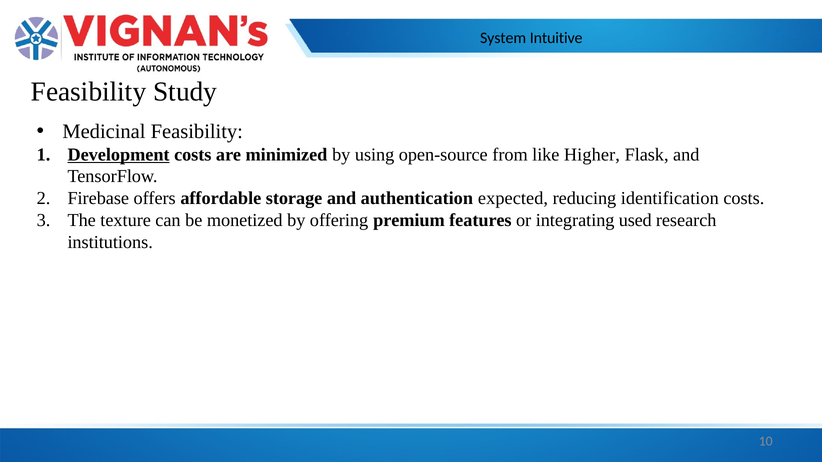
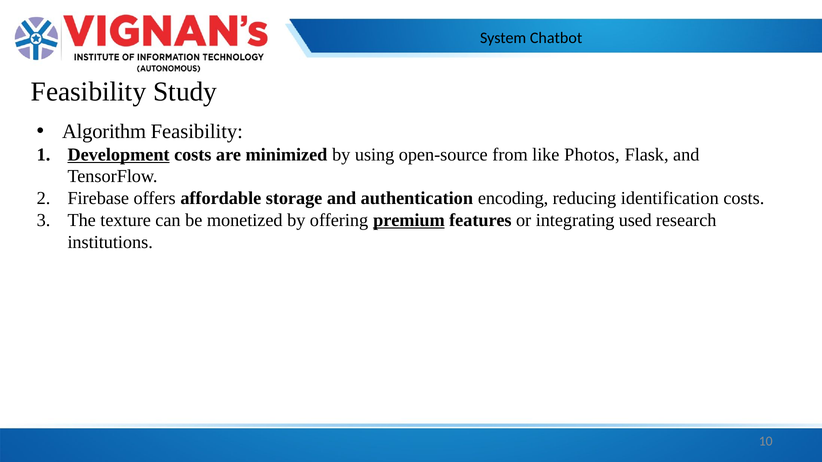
Intuitive: Intuitive -> Chatbot (556, 38)
Medicinal: Medicinal -> Algorithm (104, 132)
Higher: Higher -> Photos (592, 155)
expected: expected -> encoding (513, 198)
premium underline: none -> present (409, 220)
